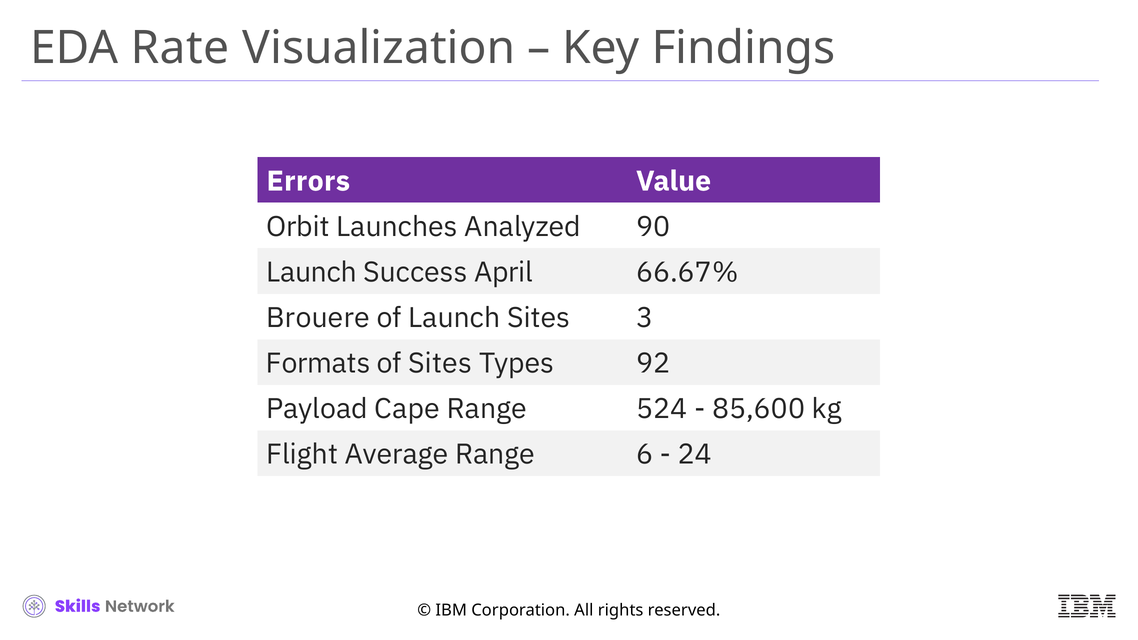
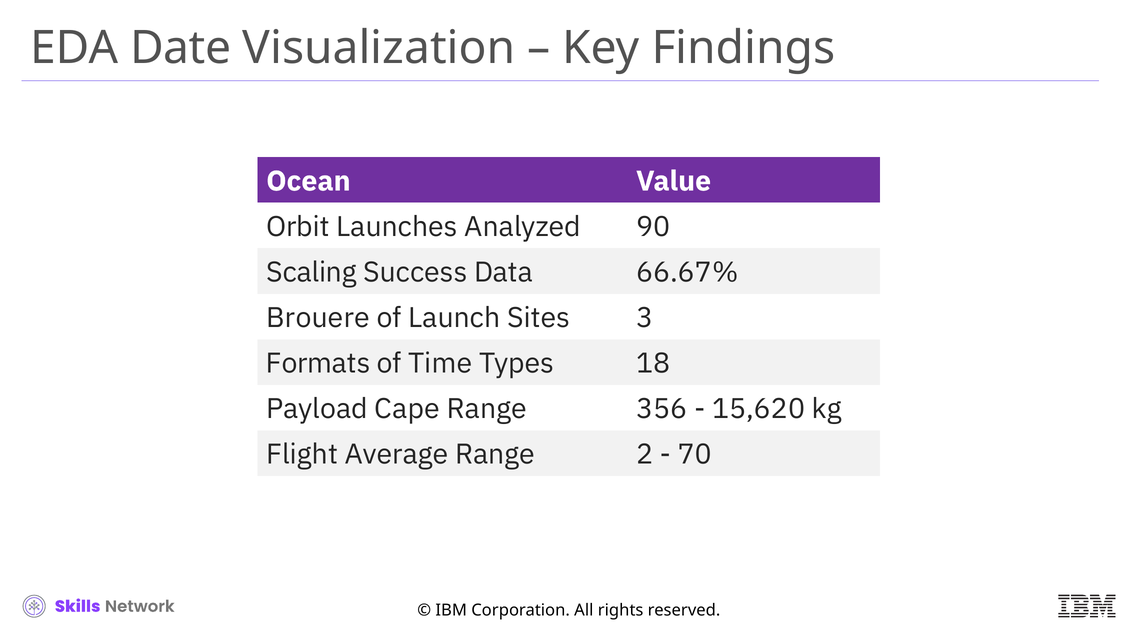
Rate: Rate -> Date (181, 48)
Errors: Errors -> Ocean (308, 181)
Launch: Launch -> Scaling (312, 272)
April: April -> Data (503, 272)
of Sites: Sites -> Time (440, 363)
92: 92 -> 18 (653, 363)
524: 524 -> 356 (662, 409)
85,600: 85,600 -> 15,620 (759, 409)
6: 6 -> 2 (645, 455)
24: 24 -> 70 (695, 455)
